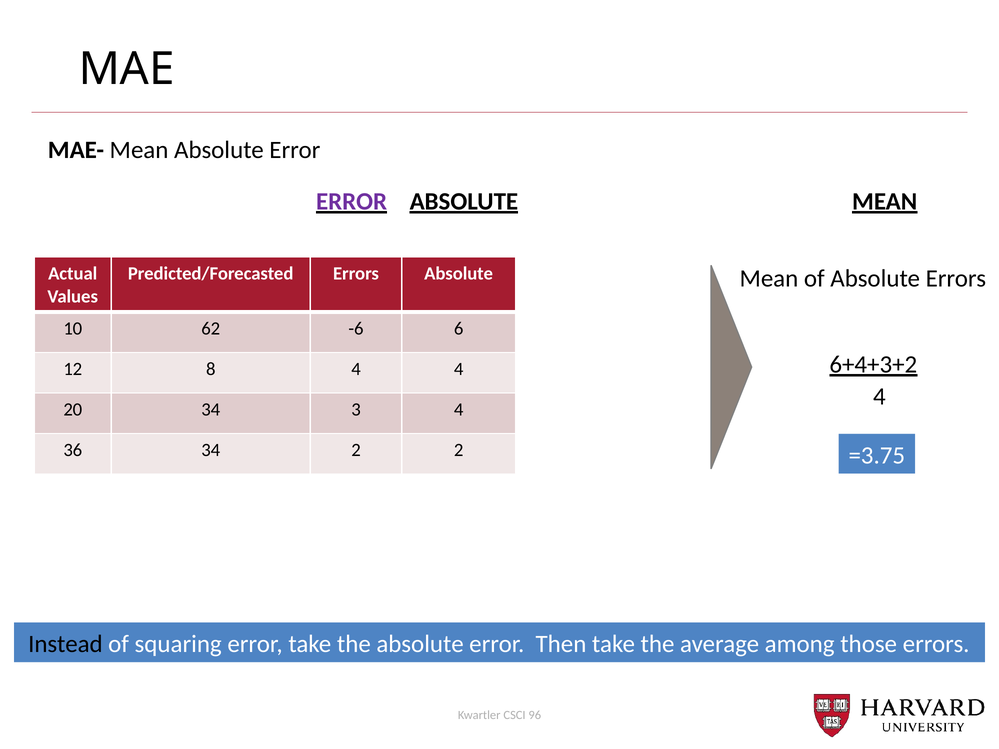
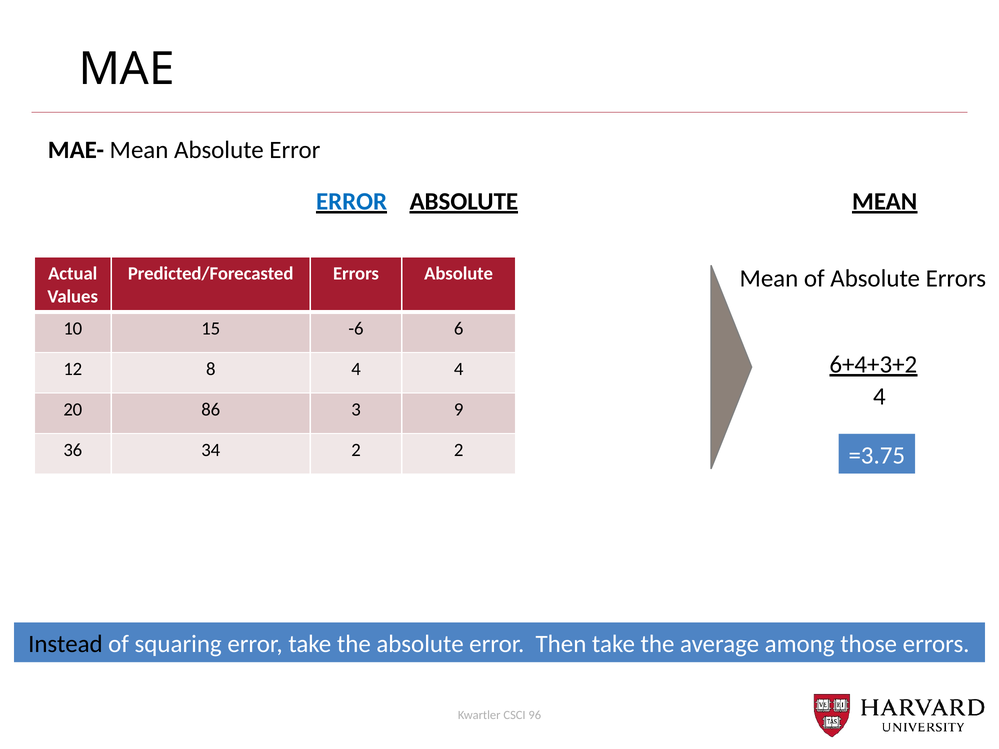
ERROR colour: purple -> blue (352, 202)
62: 62 -> 15 (211, 329)
20 34: 34 -> 86 (211, 410)
3 4: 4 -> 9 (459, 410)
